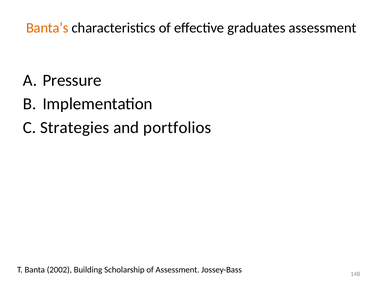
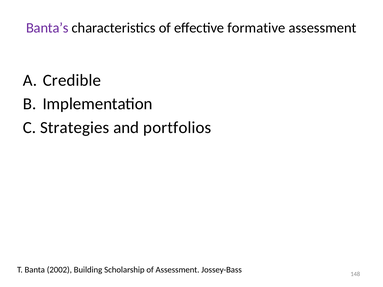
Banta’s colour: orange -> purple (47, 28)
graduates: graduates -> formative (256, 28)
Pressure: Pressure -> Credible (72, 80)
